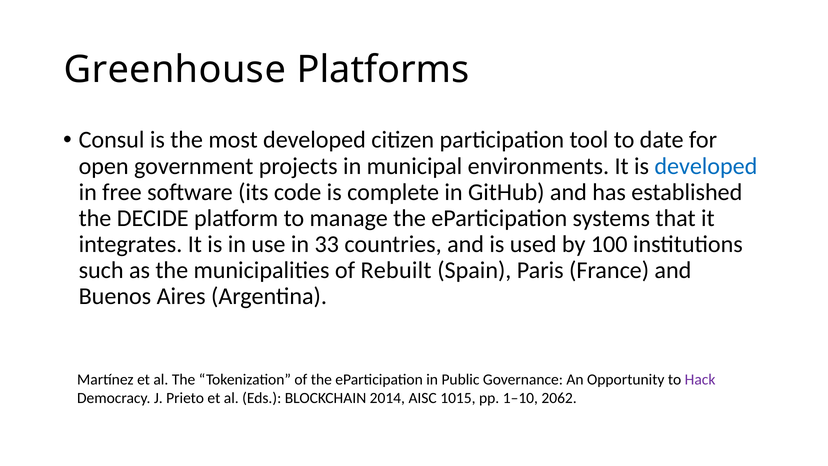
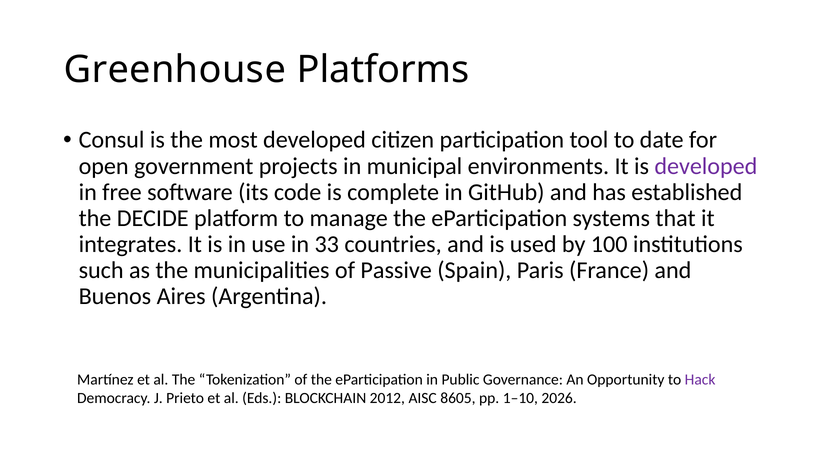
developed colour: blue -> purple (706, 166)
Rebuilt: Rebuilt -> Passive (396, 270)
2014: 2014 -> 2012 (387, 398)
1015: 1015 -> 8605 (458, 398)
2062: 2062 -> 2026 (559, 398)
